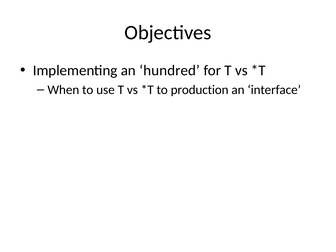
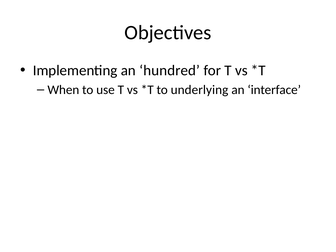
production: production -> underlying (200, 90)
